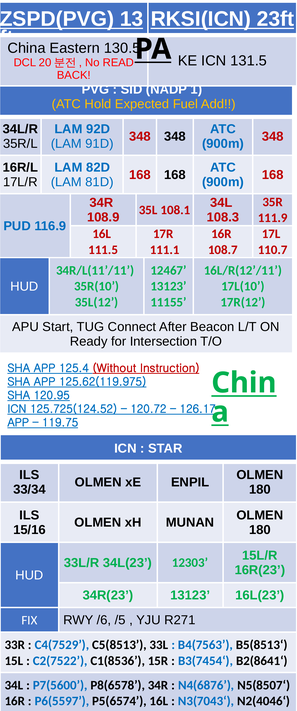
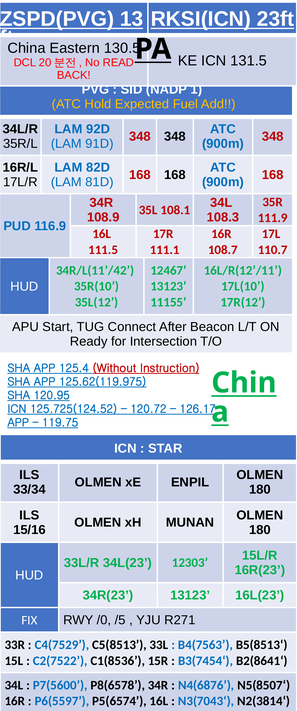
34R/L(11’/11: 34R/L(11’/11 -> 34R/L(11’/42 (95, 270)
/6: /6 -> /0 (104, 620)
N2(4046‘: N2(4046‘ -> N2(3814‘ (264, 701)
